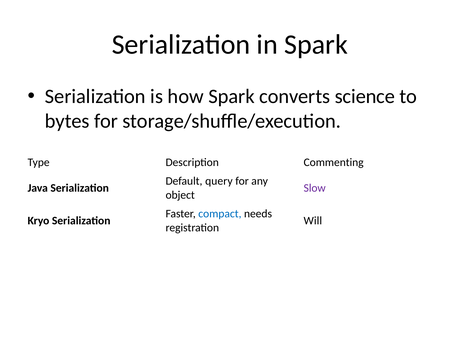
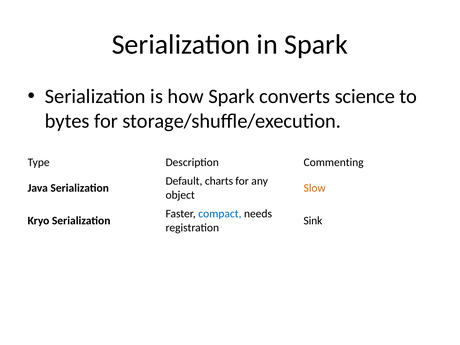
query: query -> charts (219, 181)
Slow colour: purple -> orange (315, 188)
Will: Will -> Sink (313, 221)
